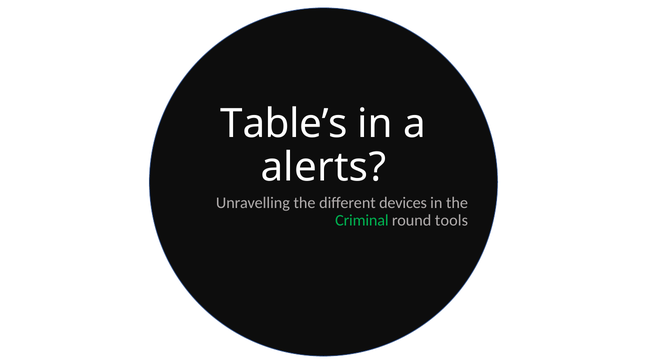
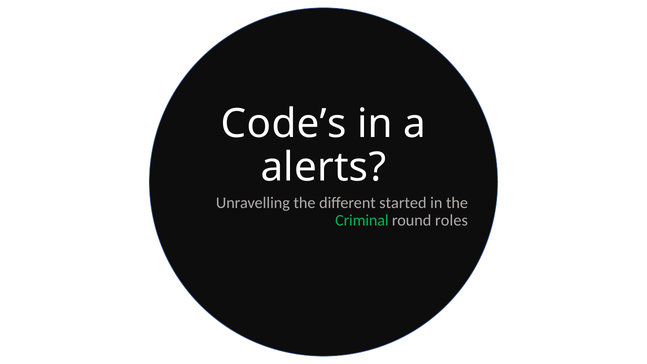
Table’s: Table’s -> Code’s (284, 124)
devices: devices -> started (403, 203)
tools: tools -> roles (451, 220)
